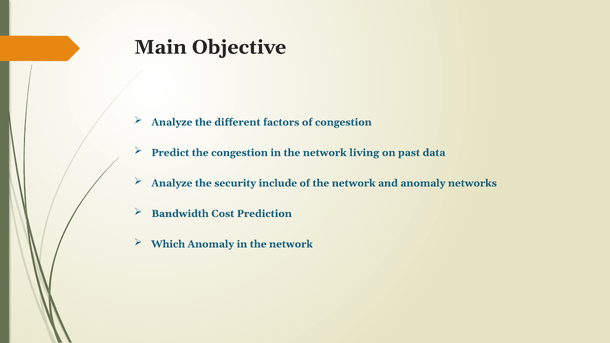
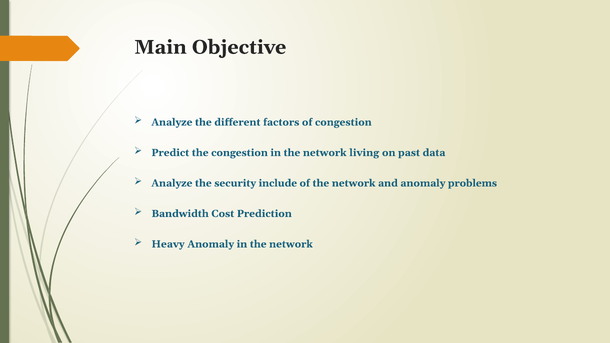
networks: networks -> problems (472, 183)
Which: Which -> Heavy (168, 244)
